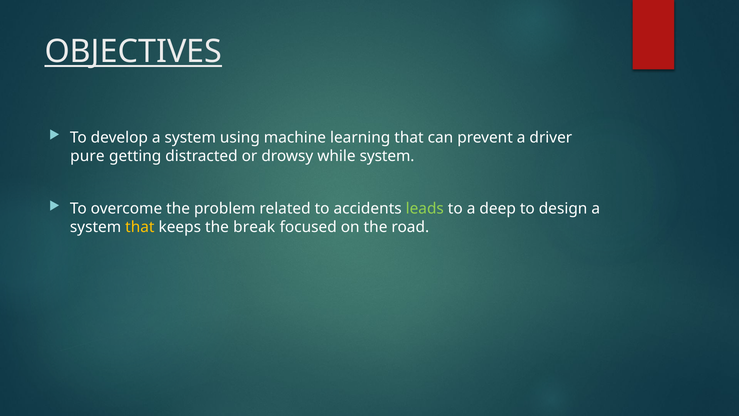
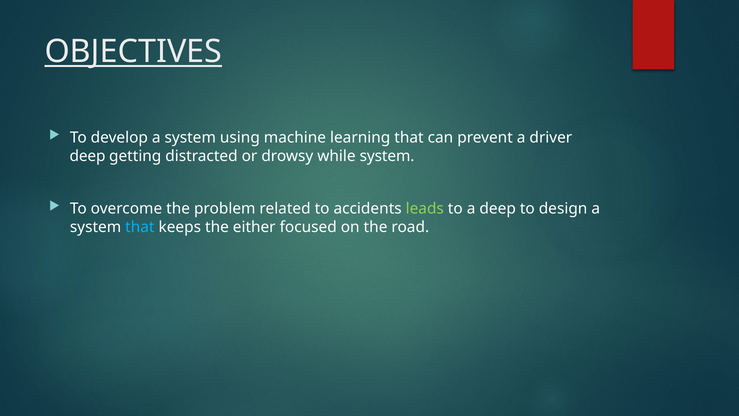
pure: pure -> deep (88, 156)
that colour: yellow -> light blue (140, 227)
break: break -> either (254, 227)
